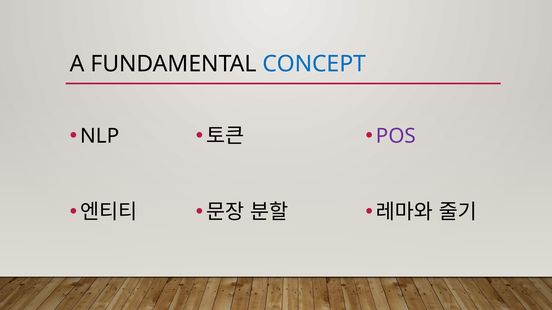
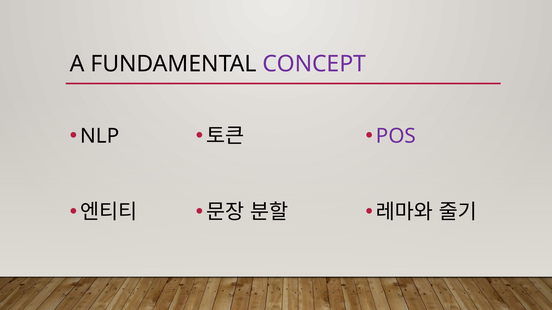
CONCEPT colour: blue -> purple (314, 64)
